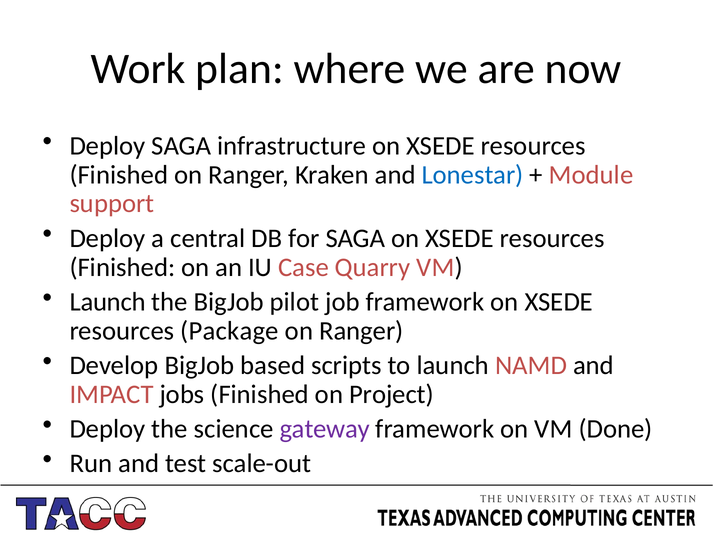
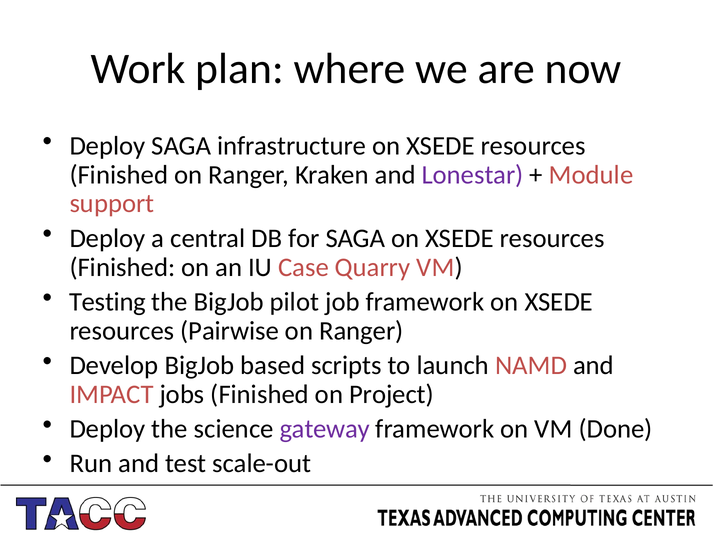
Lonestar colour: blue -> purple (473, 175)
Launch: Launch -> Testing (108, 302)
Package: Package -> Pairwise (230, 331)
